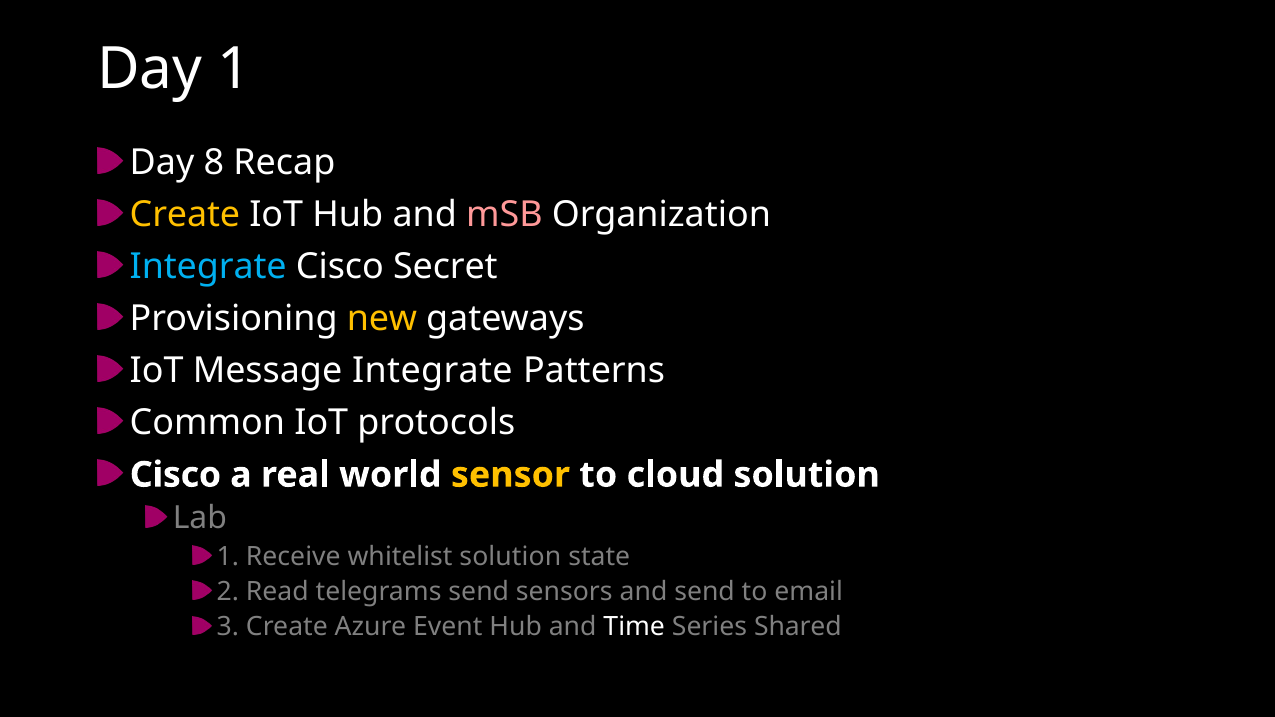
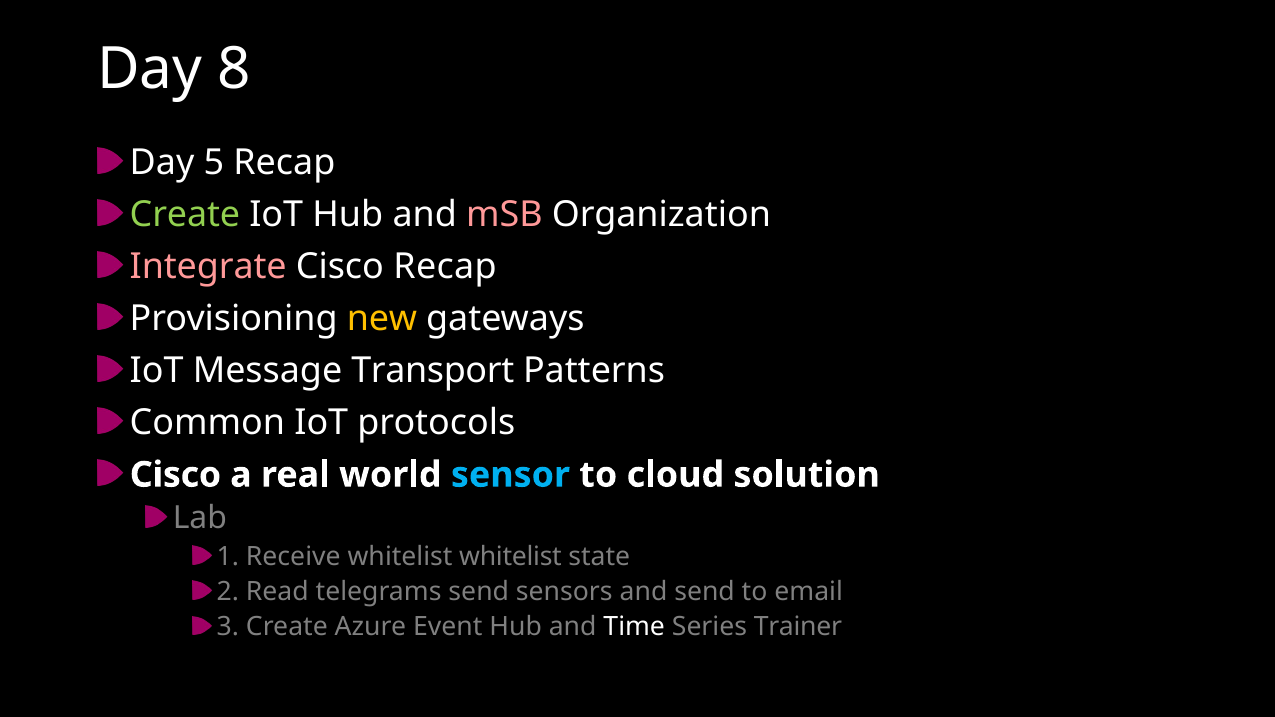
Day 1: 1 -> 8 (234, 69)
8: 8 -> 5 (214, 163)
Create colour: yellow -> light green (185, 215)
Integrate colour: light blue -> pink (208, 267)
Cisco Secret: Secret -> Recap (445, 267)
Message Integrate: Integrate -> Transport (433, 371)
sensor colour: yellow -> light blue (510, 475)
whitelist solution: solution -> whitelist (510, 556)
Shared: Shared -> Trainer (798, 627)
